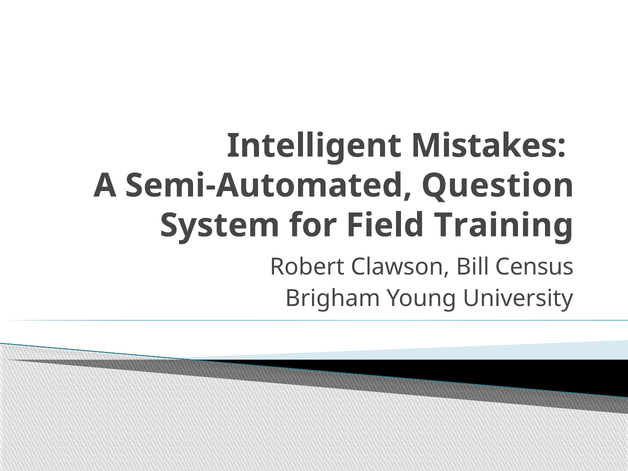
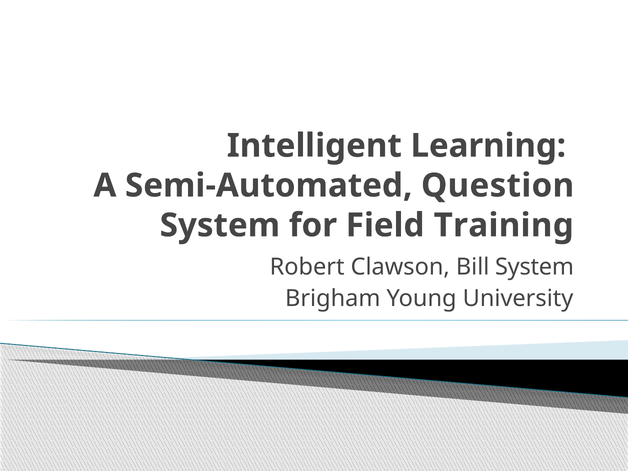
Mistakes: Mistakes -> Learning (488, 146)
Bill Census: Census -> System (534, 267)
